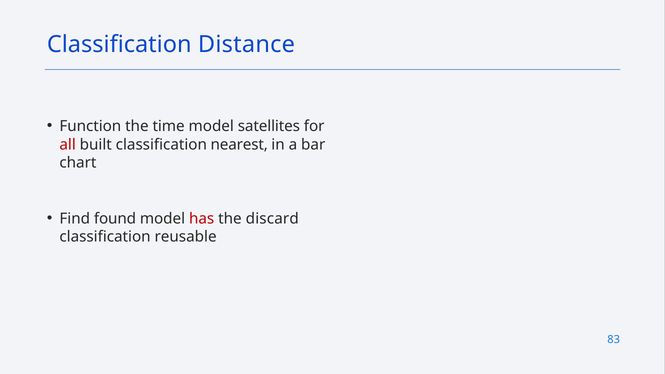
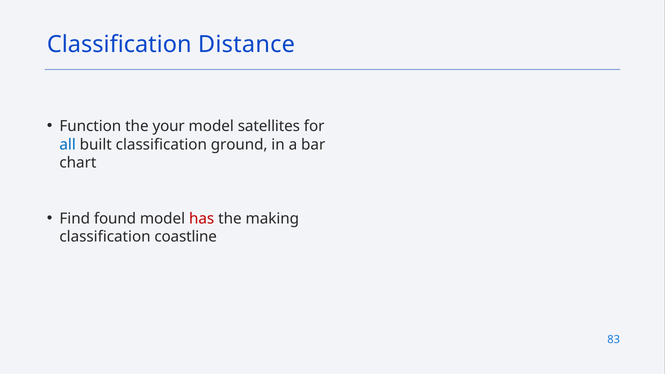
time: time -> your (169, 126)
all colour: red -> blue (68, 145)
nearest: nearest -> ground (239, 145)
discard: discard -> making (272, 219)
reusable: reusable -> coastline (186, 237)
